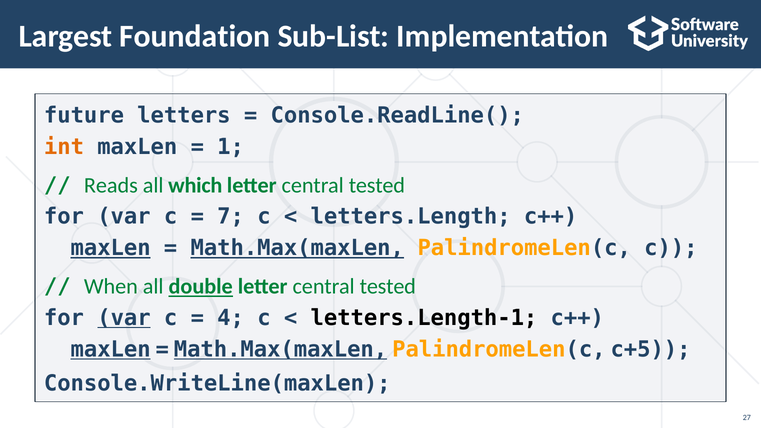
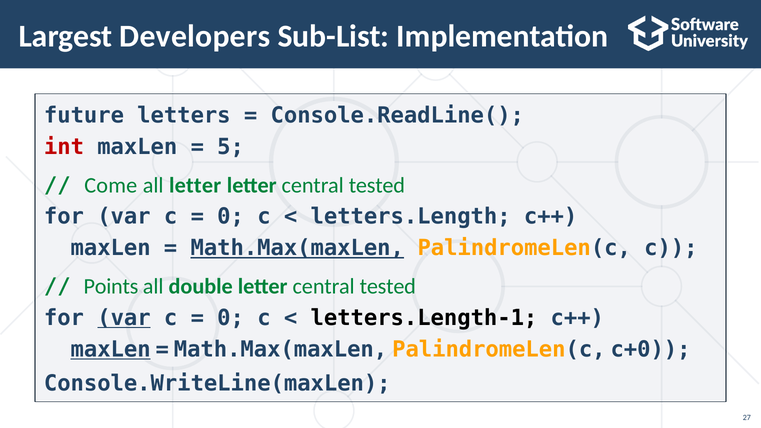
Foundation: Foundation -> Developers (195, 36)
int colour: orange -> red (64, 147)
1: 1 -> 5 (231, 147)
Reads: Reads -> Come (111, 185)
all which: which -> letter (195, 185)
7: 7 -> 0 (231, 217)
maxLen underline: present -> none (111, 248)
When: When -> Points (111, 287)
double underline: present -> none (201, 287)
4: 4 -> 0 (231, 318)
Math.Max(maxLen underline: present -> none (280, 349)
c+5: c+5 -> c+0 (651, 349)
